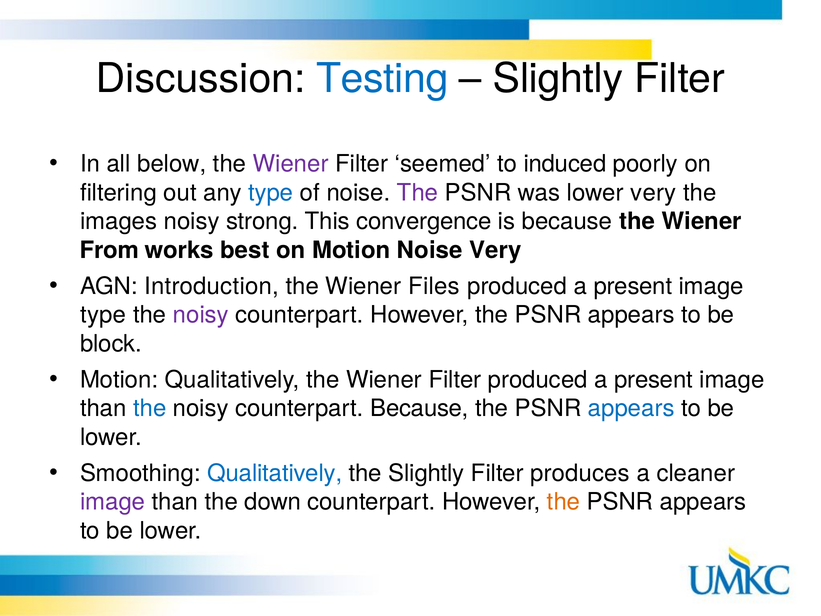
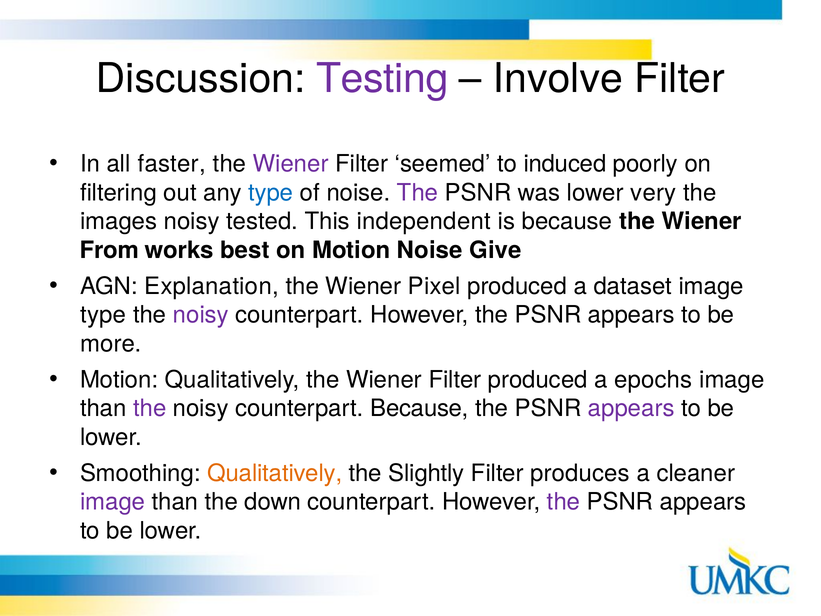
Testing colour: blue -> purple (382, 79)
Slightly: Slightly -> Involve (558, 79)
below: below -> faster (172, 164)
strong: strong -> tested (262, 221)
convergence: convergence -> independent (424, 221)
Noise Very: Very -> Give (495, 250)
Introduction: Introduction -> Explanation (212, 286)
Files: Files -> Pixel (434, 286)
present: present -> dataset (633, 286)
block: block -> more (111, 344)
Filter produced a present: present -> epochs (653, 380)
the colour: blue -> purple (150, 408)
appears colour: blue -> purple (631, 408)
Qualitatively colour: blue -> orange (275, 473)
the colour: orange -> purple (563, 502)
